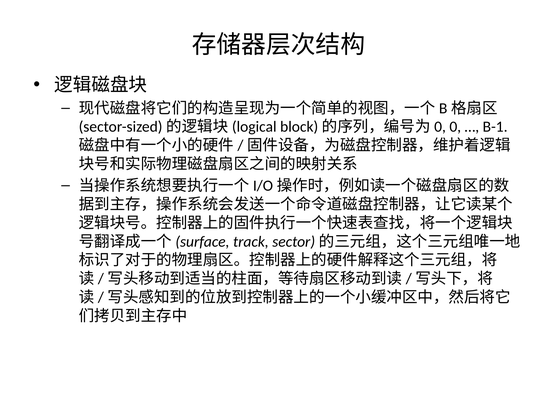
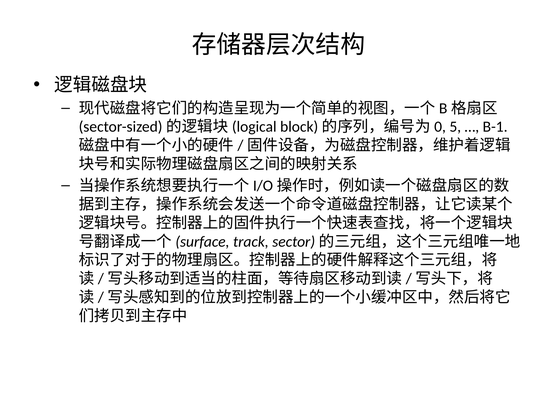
0: 0 -> 5 (455, 127)
